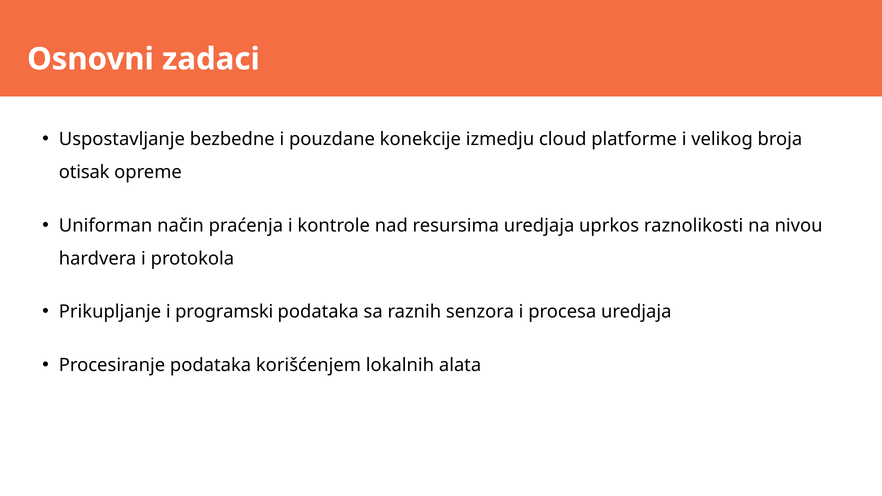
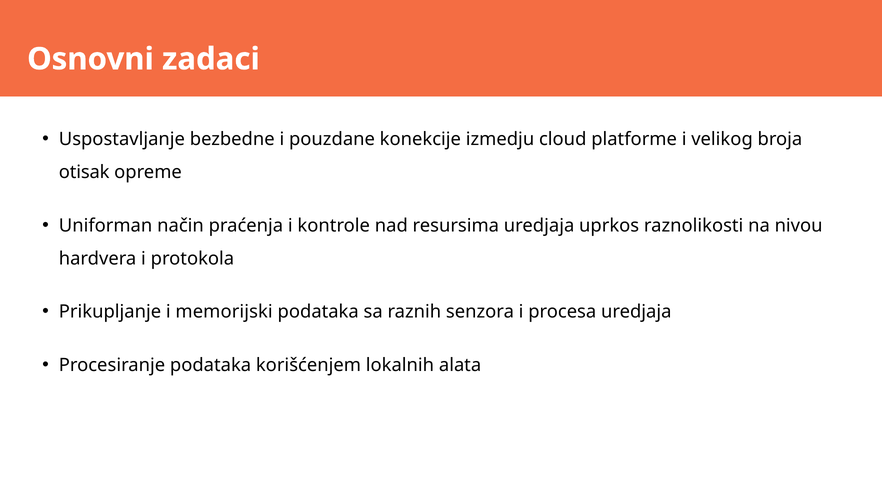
programski: programski -> memorijski (224, 312)
